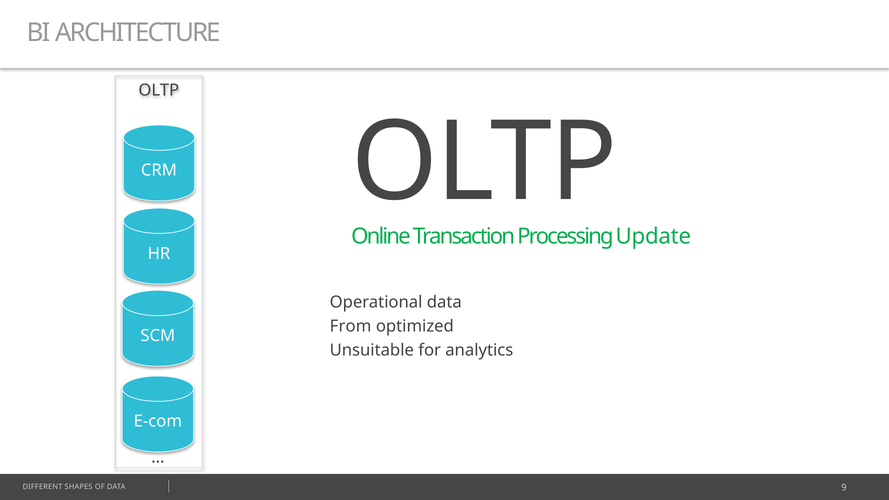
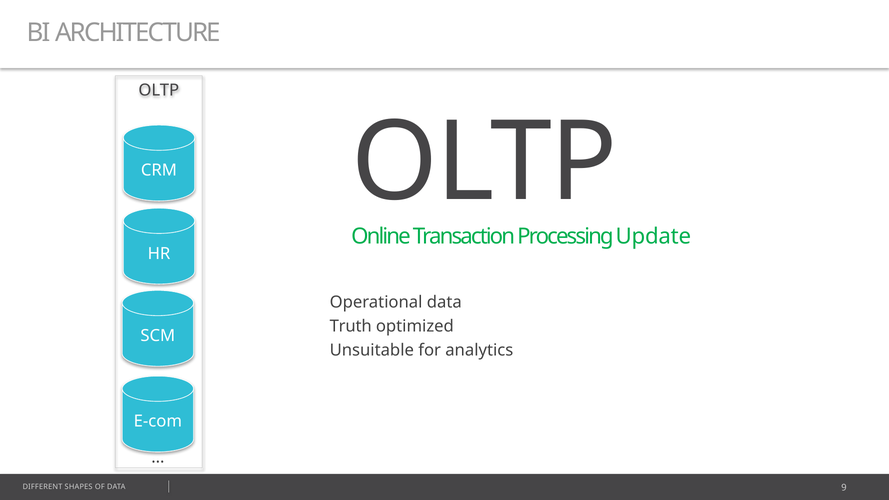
From: From -> Truth (351, 327)
